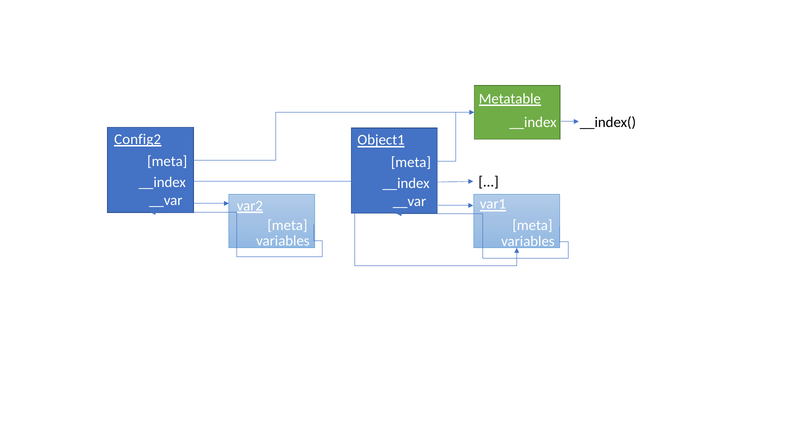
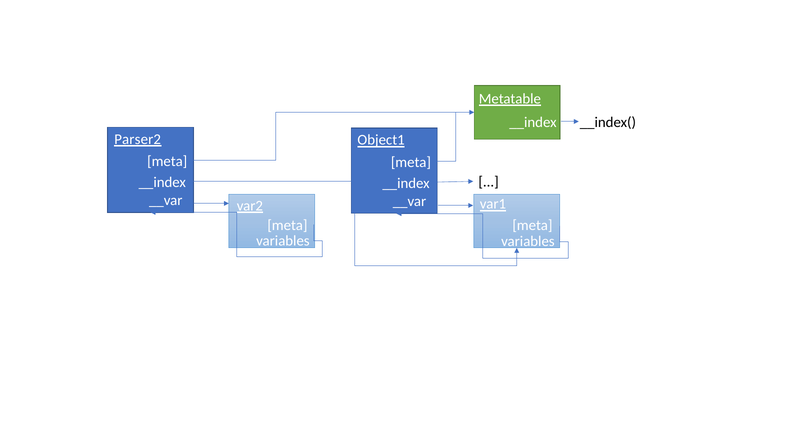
Config2: Config2 -> Parser2 (138, 139)
